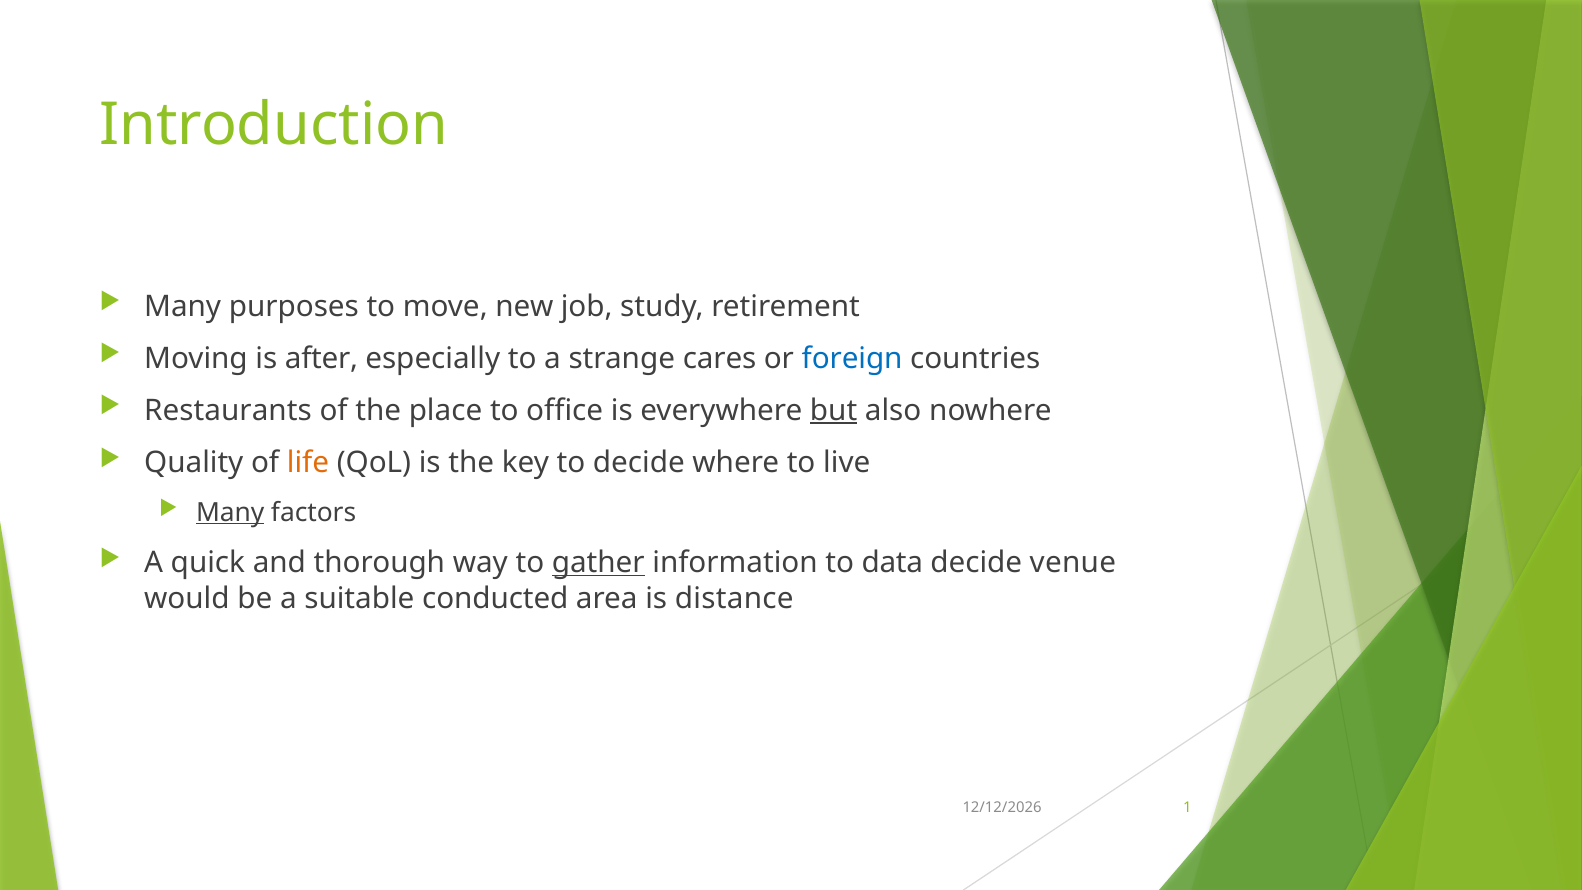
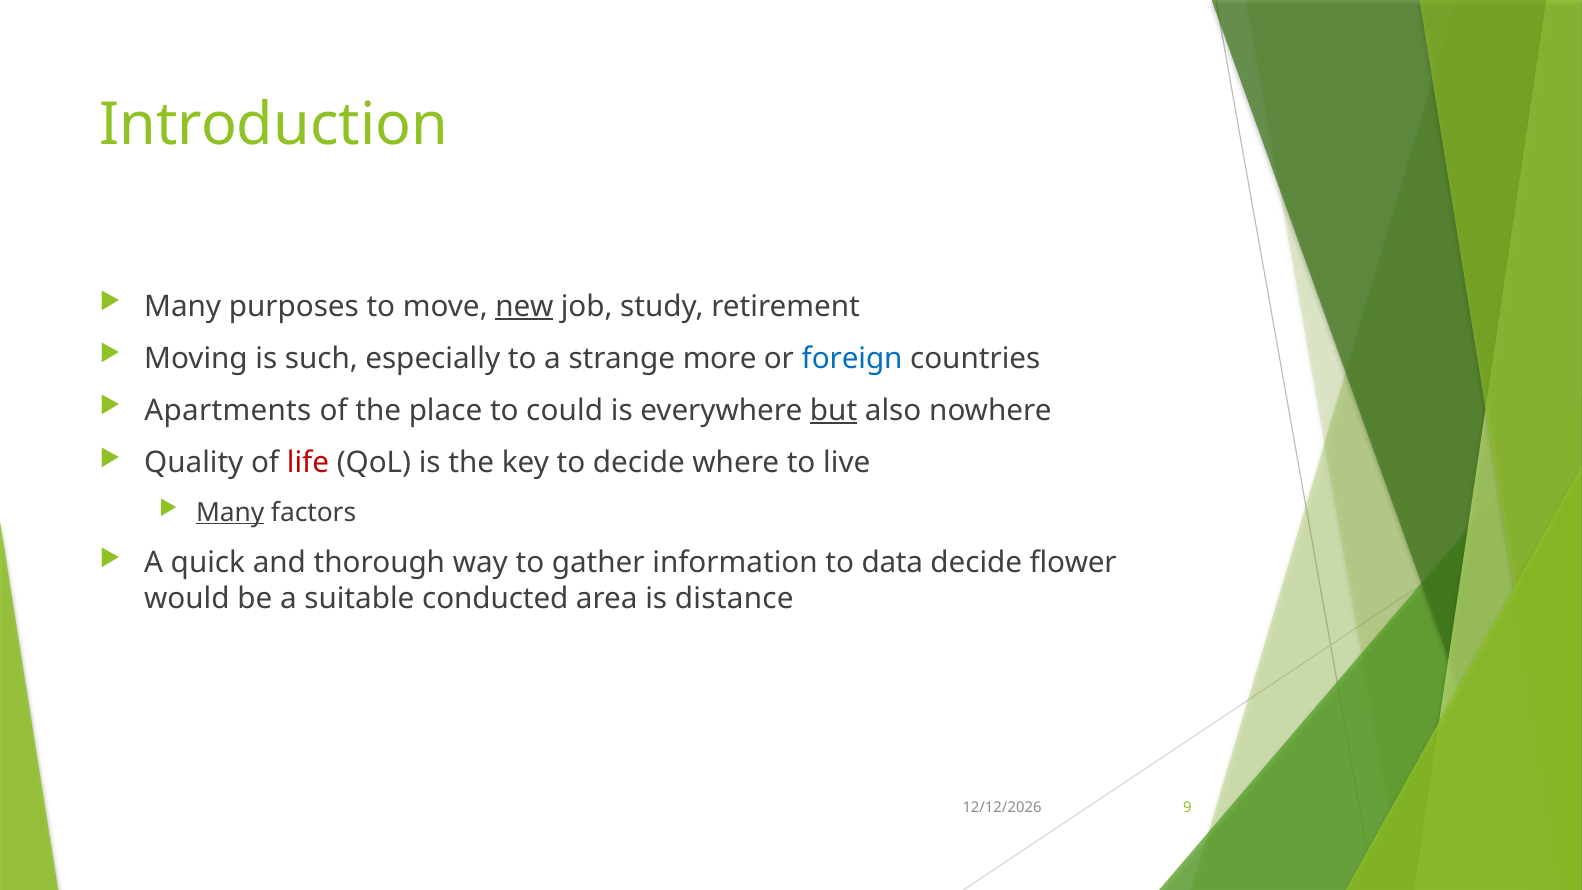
new underline: none -> present (524, 306)
after: after -> such (321, 358)
cares: cares -> more (720, 358)
Restaurants: Restaurants -> Apartments (228, 410)
office: office -> could (565, 410)
life colour: orange -> red (308, 462)
gather underline: present -> none (598, 563)
venue: venue -> flower (1073, 563)
1: 1 -> 9 (1187, 807)
